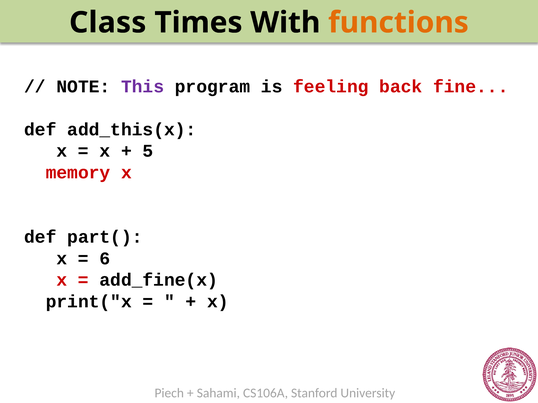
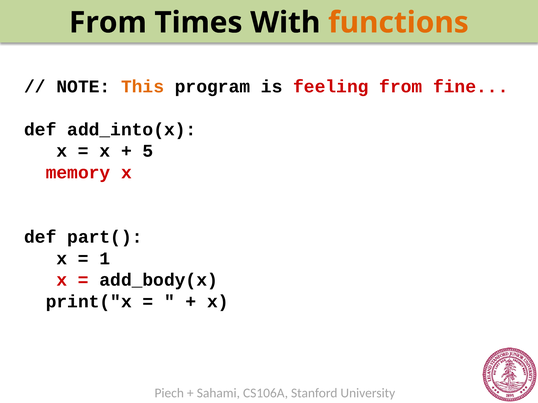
Class: Class -> From (108, 23)
This colour: purple -> orange (143, 87)
feeling back: back -> from (401, 87)
add_this(x: add_this(x -> add_into(x (132, 130)
6: 6 -> 1 (105, 259)
add_fine(x: add_fine(x -> add_body(x (159, 280)
